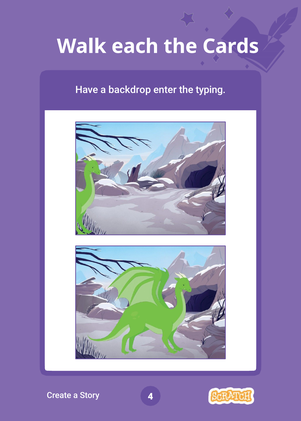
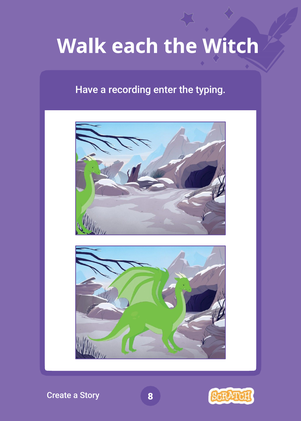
Cards: Cards -> Witch (231, 46)
backdrop: backdrop -> recording (130, 90)
4: 4 -> 8 (150, 397)
